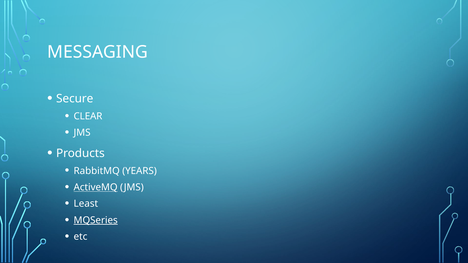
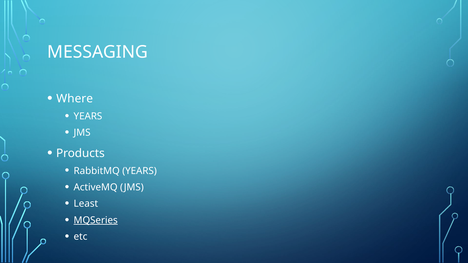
Secure: Secure -> Where (75, 99)
CLEAR: CLEAR -> YEARS (88, 116)
ActiveMQ underline: present -> none (96, 187)
